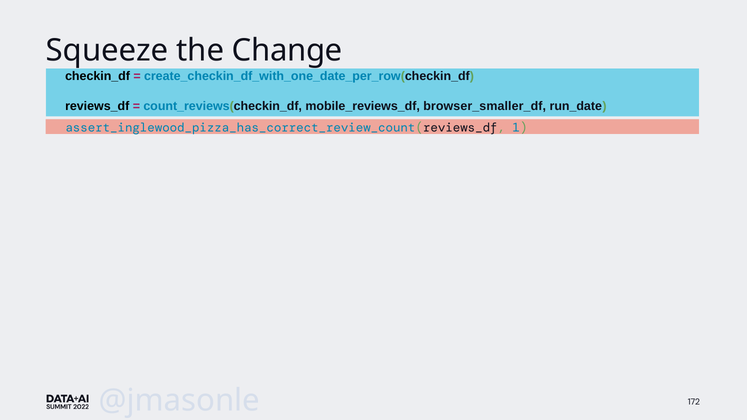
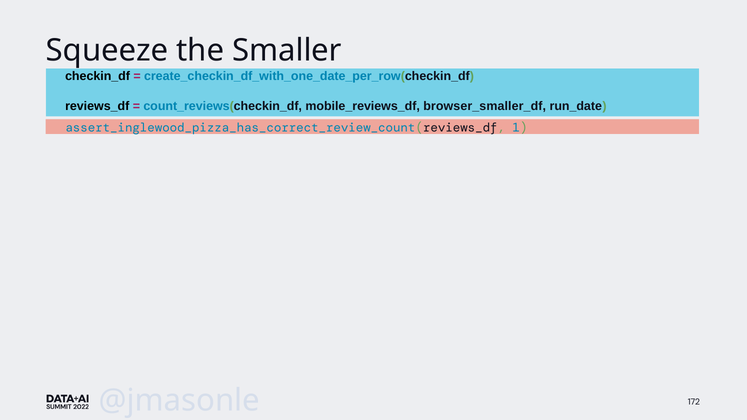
Change: Change -> Smaller (287, 51)
